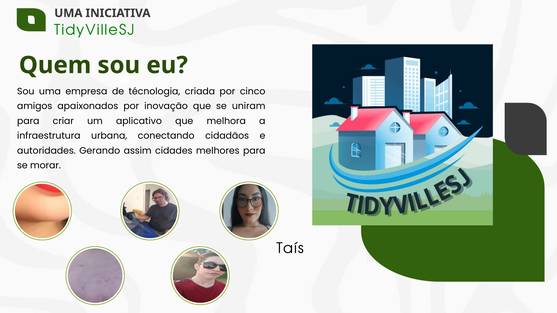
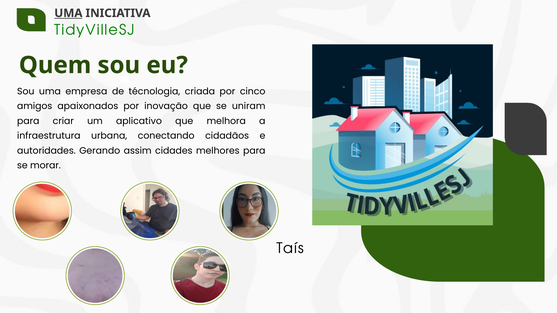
UMA underline: none -> present (68, 13)
